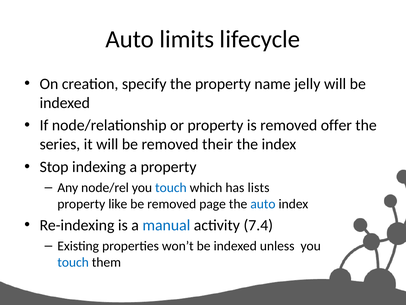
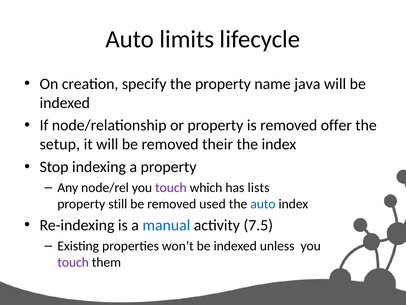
jelly: jelly -> java (307, 84)
series: series -> setup (60, 144)
touch colour: blue -> purple (171, 187)
like: like -> still (118, 204)
page: page -> used (213, 204)
7.4: 7.4 -> 7.5 (258, 225)
touch colour: blue -> purple (73, 262)
